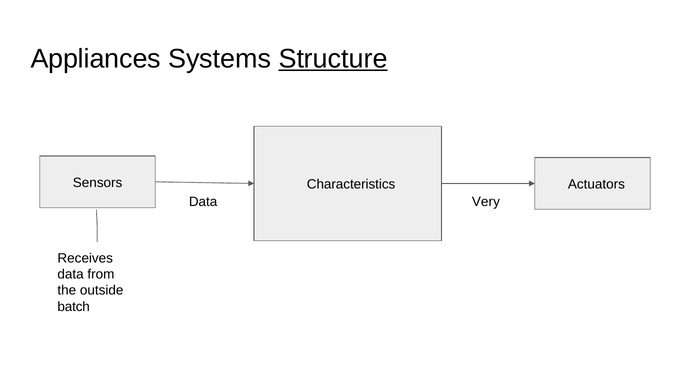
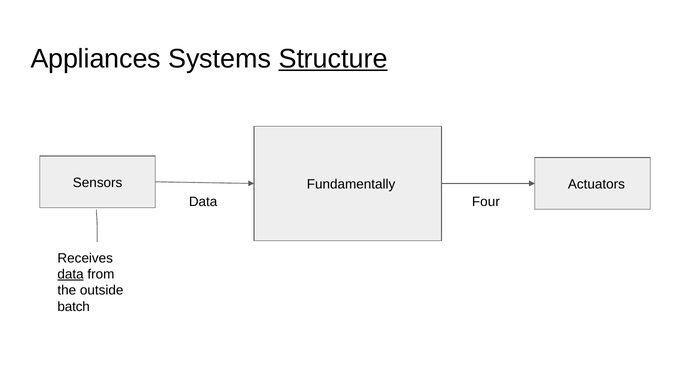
Characteristics: Characteristics -> Fundamentally (351, 184)
Very: Very -> Four (486, 202)
data underline: none -> present (71, 274)
